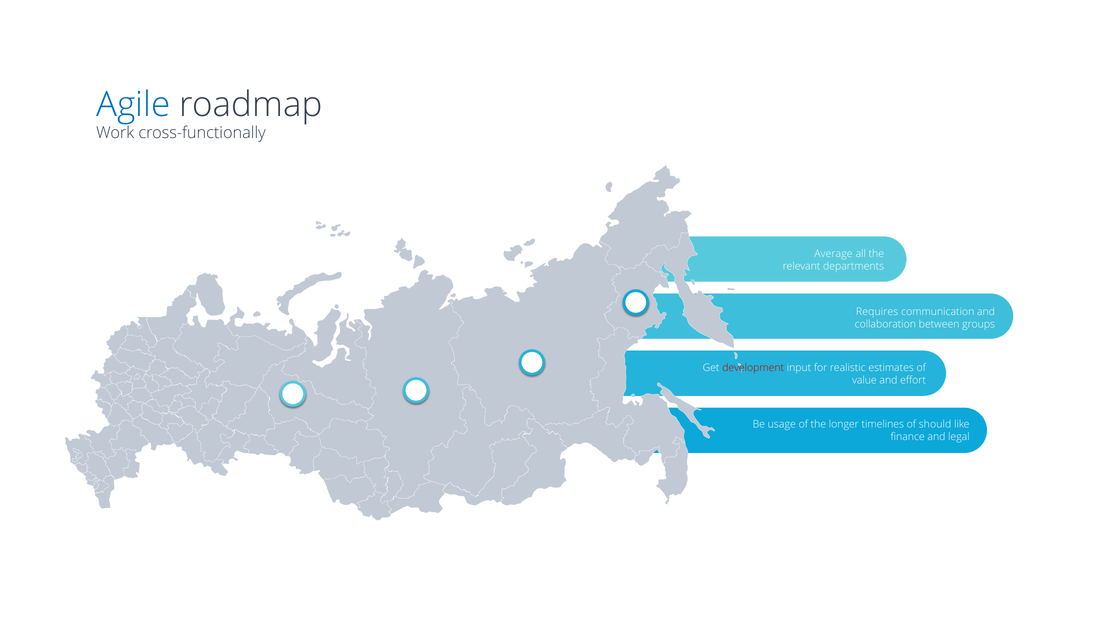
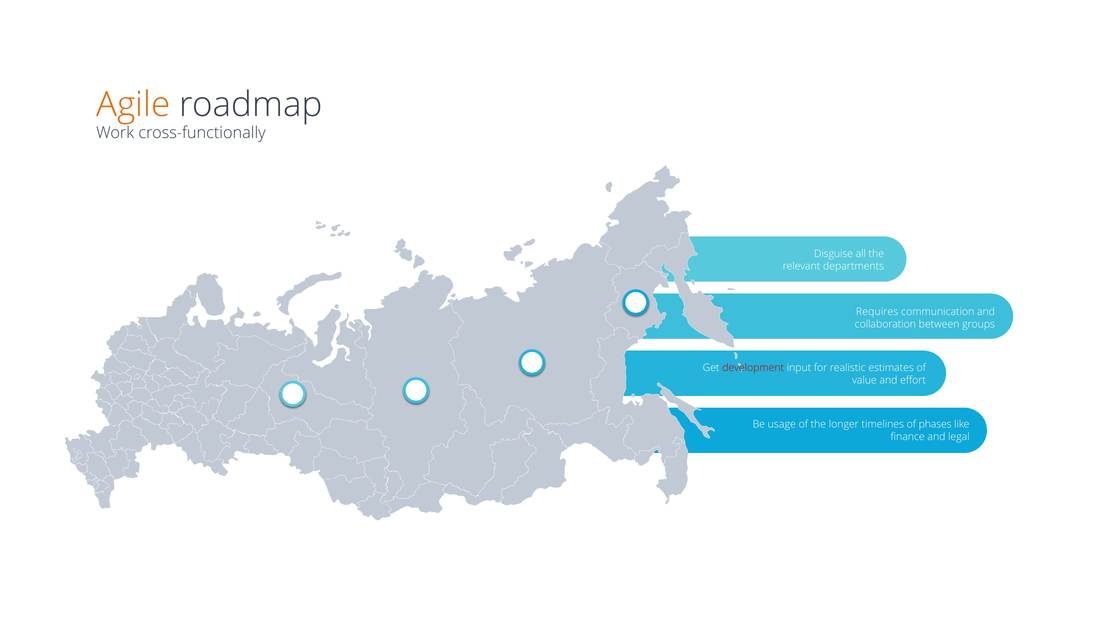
Agile colour: blue -> orange (133, 105)
Average: Average -> Disguise (834, 254)
should: should -> phases (935, 425)
